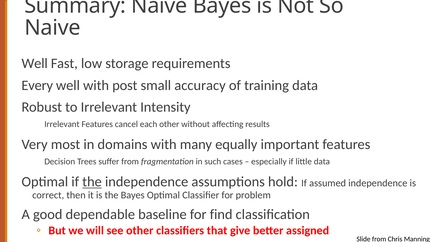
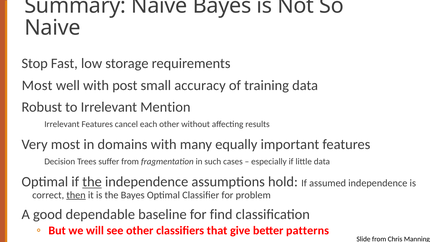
Well: Well -> Stop (35, 64)
Every: Every -> Most (37, 86)
Intensity: Intensity -> Mention (165, 107)
then underline: none -> present (76, 195)
assigned: assigned -> patterns (308, 231)
